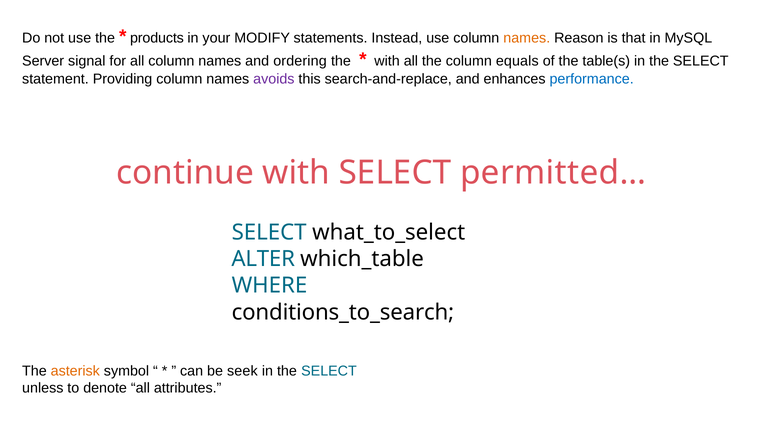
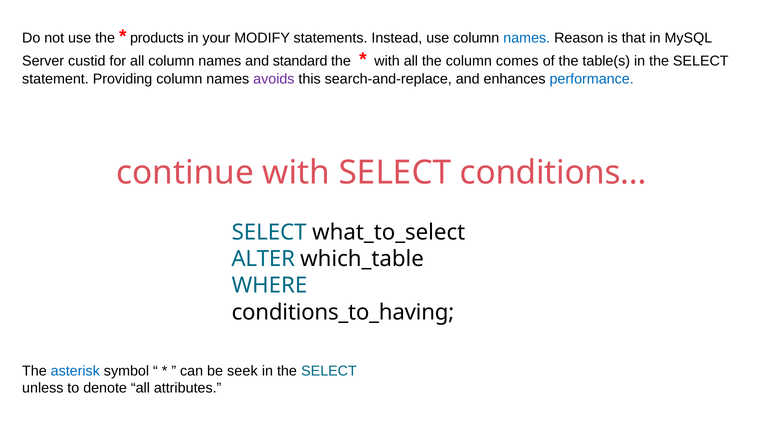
names colour: orange -> blue (527, 38)
signal: signal -> custid (87, 61)
ordering: ordering -> standard (300, 61)
equals: equals -> comes (517, 61)
permitted…: permitted… -> conditions… (553, 173)
conditions_to_search: conditions_to_search -> conditions_to_having (343, 312)
asterisk colour: orange -> blue (75, 371)
